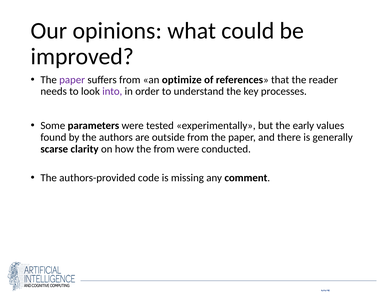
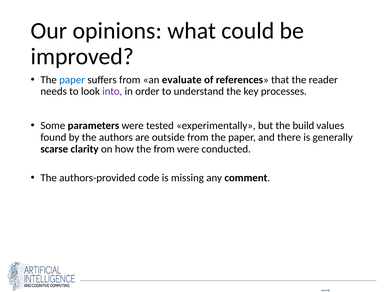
paper colour: purple -> blue (72, 80)
optimize: optimize -> evaluate (182, 80)
early: early -> build (303, 126)
